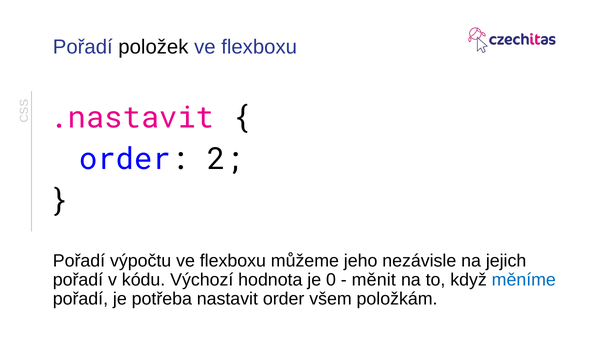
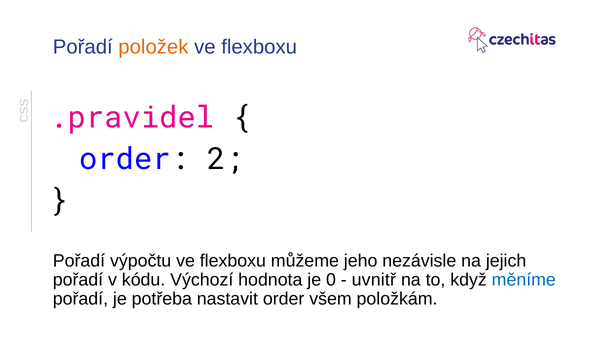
položek colour: black -> orange (153, 47)
.nastavit: .nastavit -> .pravidel (132, 118)
měnit: měnit -> uvnitř (374, 280)
